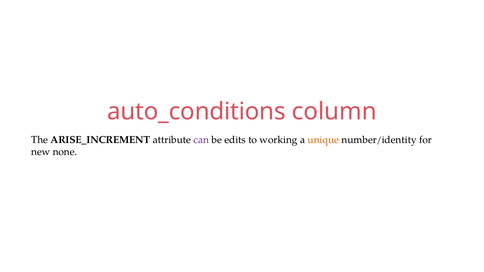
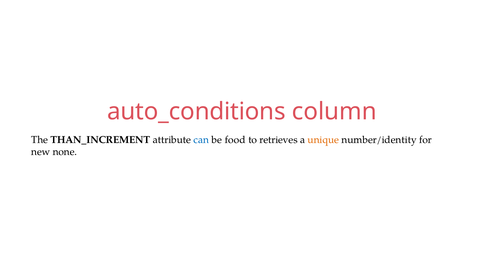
ARISE_INCREMENT: ARISE_INCREMENT -> THAN_INCREMENT (100, 140)
can colour: purple -> blue (201, 140)
edits: edits -> food (235, 140)
working: working -> retrieves (279, 140)
